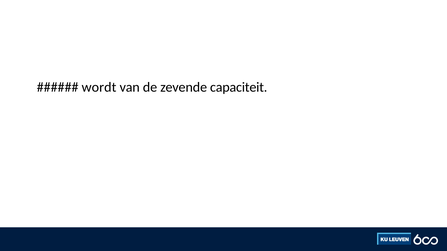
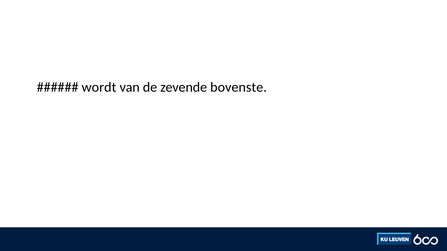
capaciteit: capaciteit -> bovenste (239, 87)
